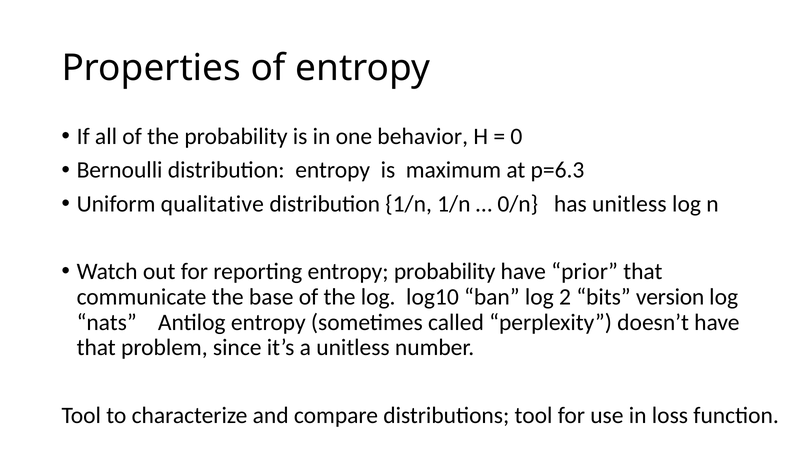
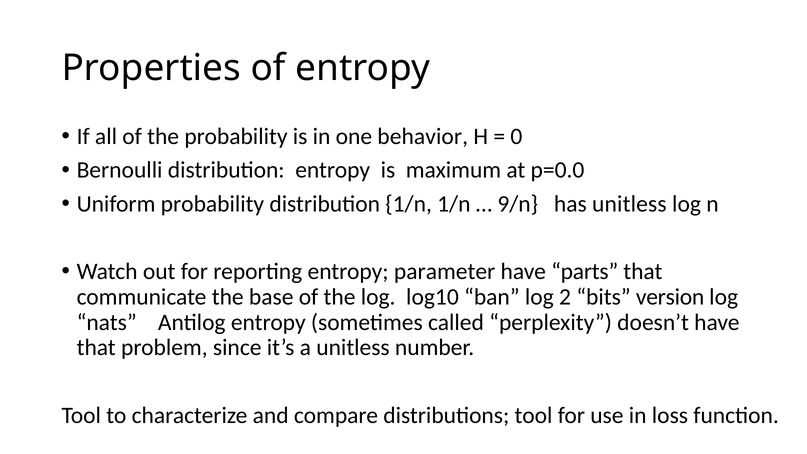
p=6.3: p=6.3 -> p=0.0 (558, 170)
Uniform qualitative: qualitative -> probability (212, 204)
0/n: 0/n -> 9/n (518, 204)
entropy probability: probability -> parameter (445, 272)
prior: prior -> parts (585, 272)
